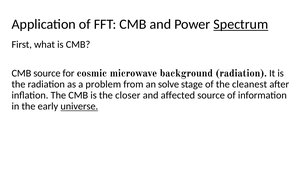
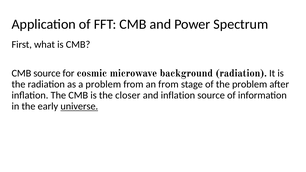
Spectrum underline: present -> none (241, 24)
an solve: solve -> from (168, 84)
the cleanest: cleanest -> problem (250, 84)
and affected: affected -> inflation (178, 95)
